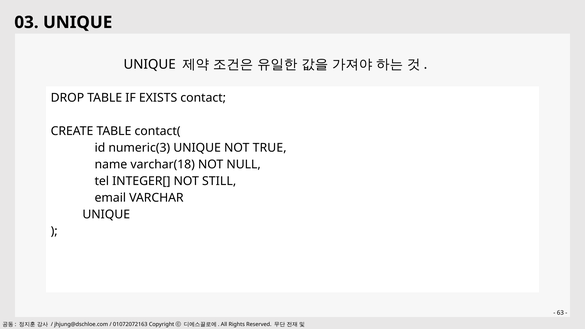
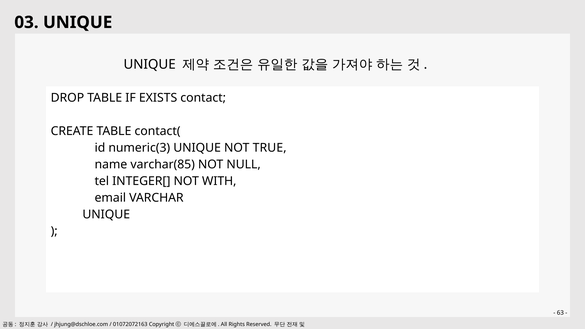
varchar(18: varchar(18 -> varchar(85 (163, 164)
STILL: STILL -> WITH (219, 181)
